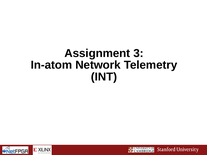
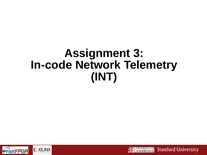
In-atom: In-atom -> In-code (51, 65)
